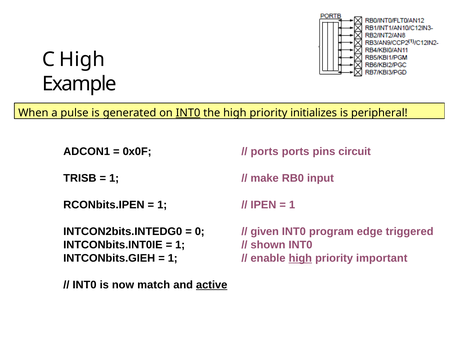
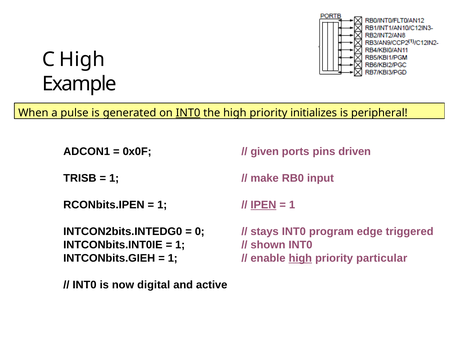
ports: ports -> given (265, 152)
circuit: circuit -> driven (355, 152)
IPEN underline: none -> present (263, 205)
given: given -> stays (265, 232)
important: important -> particular (382, 259)
match: match -> digital (154, 286)
active underline: present -> none (212, 286)
